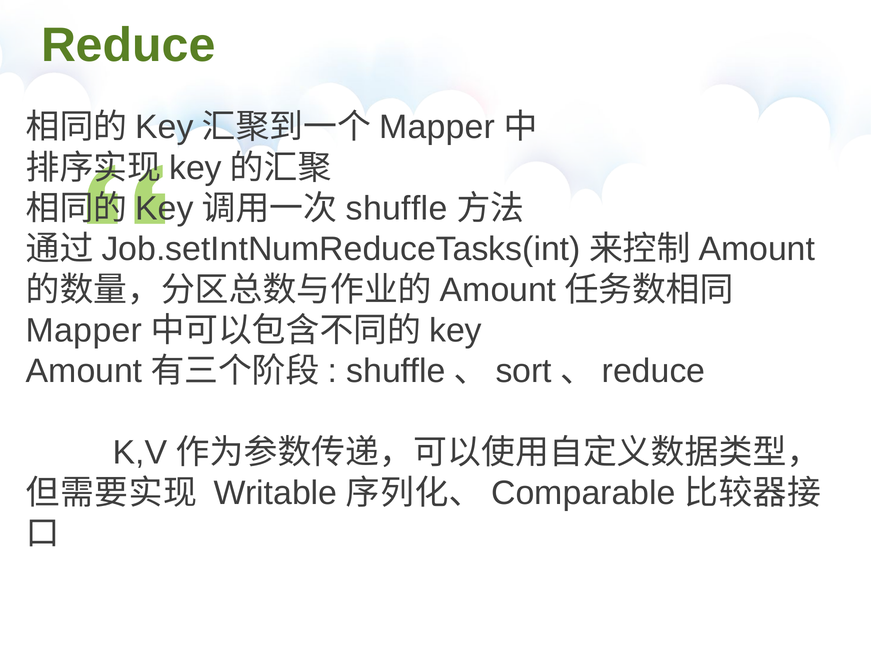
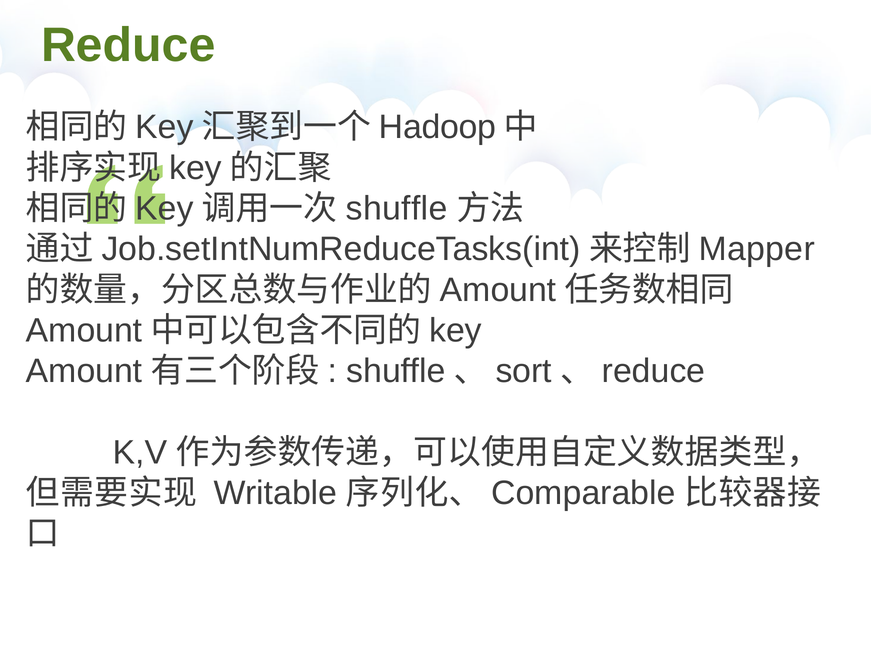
Mapper: Mapper -> Hadoop (437, 127)
Amount: Amount -> Mapper (757, 249)
Mapper: Mapper -> Amount (84, 331)
